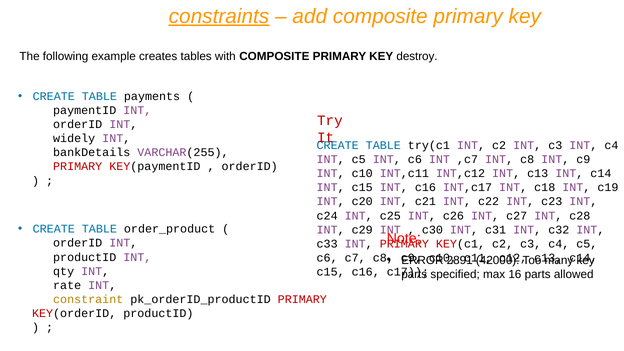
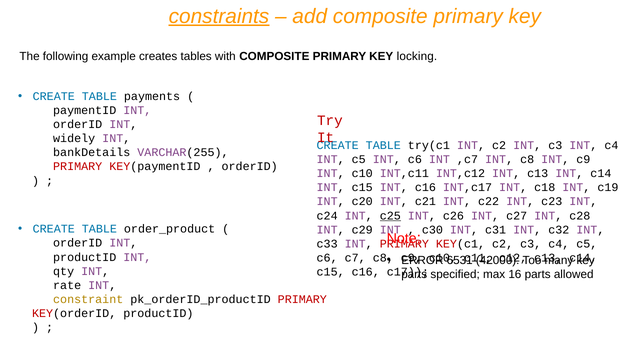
destroy: destroy -> locking (417, 57)
c25 underline: none -> present (390, 216)
2891: 2891 -> 6531 (460, 260)
